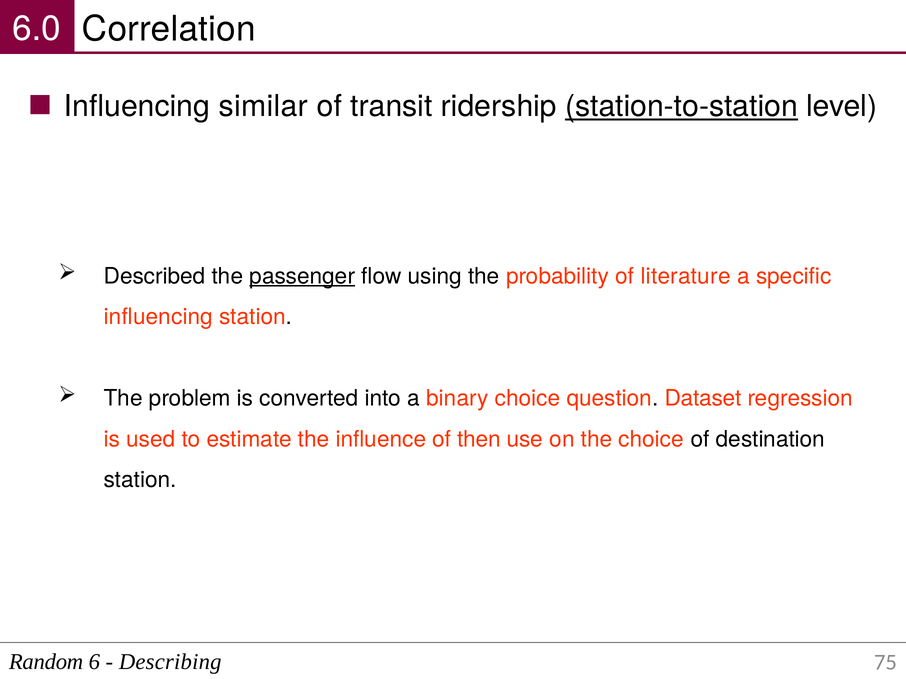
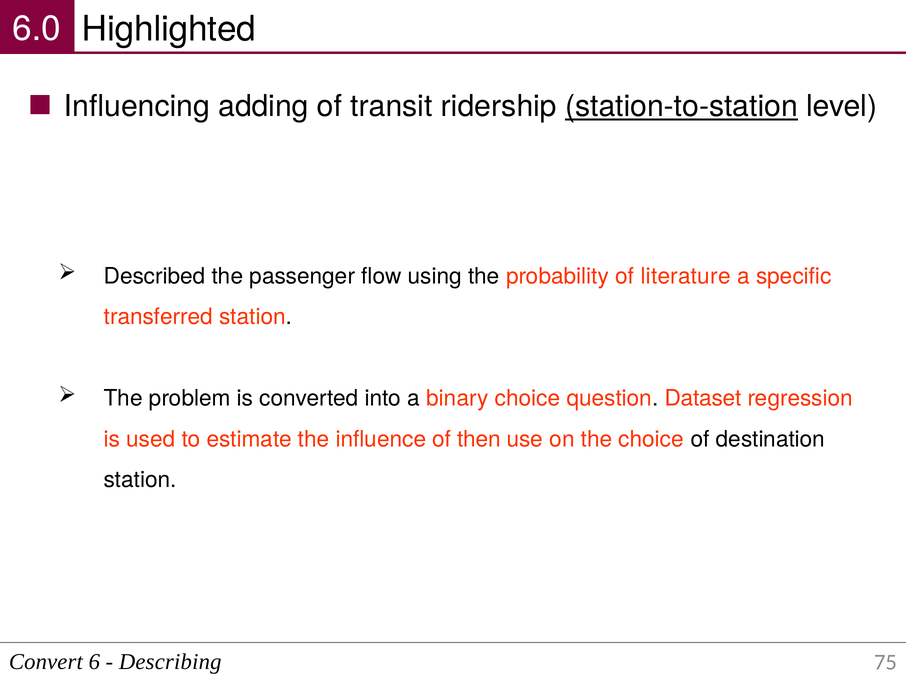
Correlation: Correlation -> Highlighted (169, 29)
similar: similar -> adding (263, 107)
passenger underline: present -> none (302, 276)
influencing: influencing -> transferred (158, 317)
Random: Random -> Convert (46, 663)
